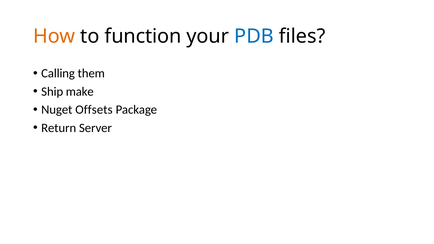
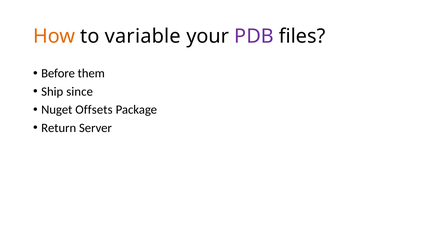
function: function -> variable (143, 36)
PDB colour: blue -> purple (254, 36)
Calling: Calling -> Before (58, 73)
make: make -> since (80, 92)
